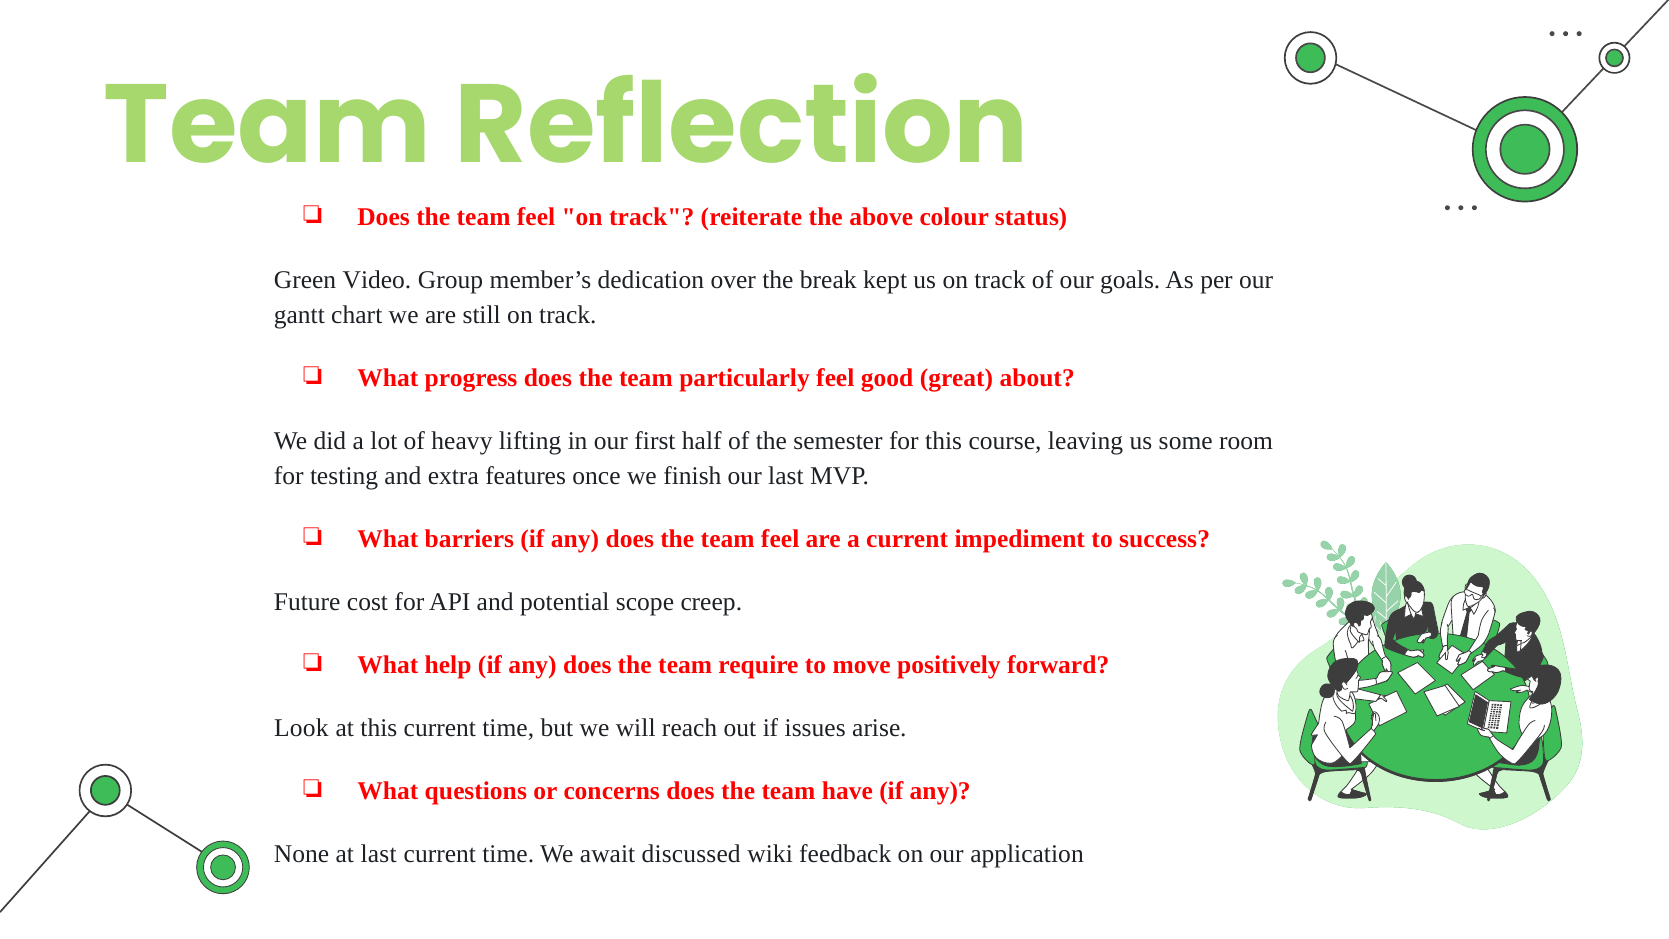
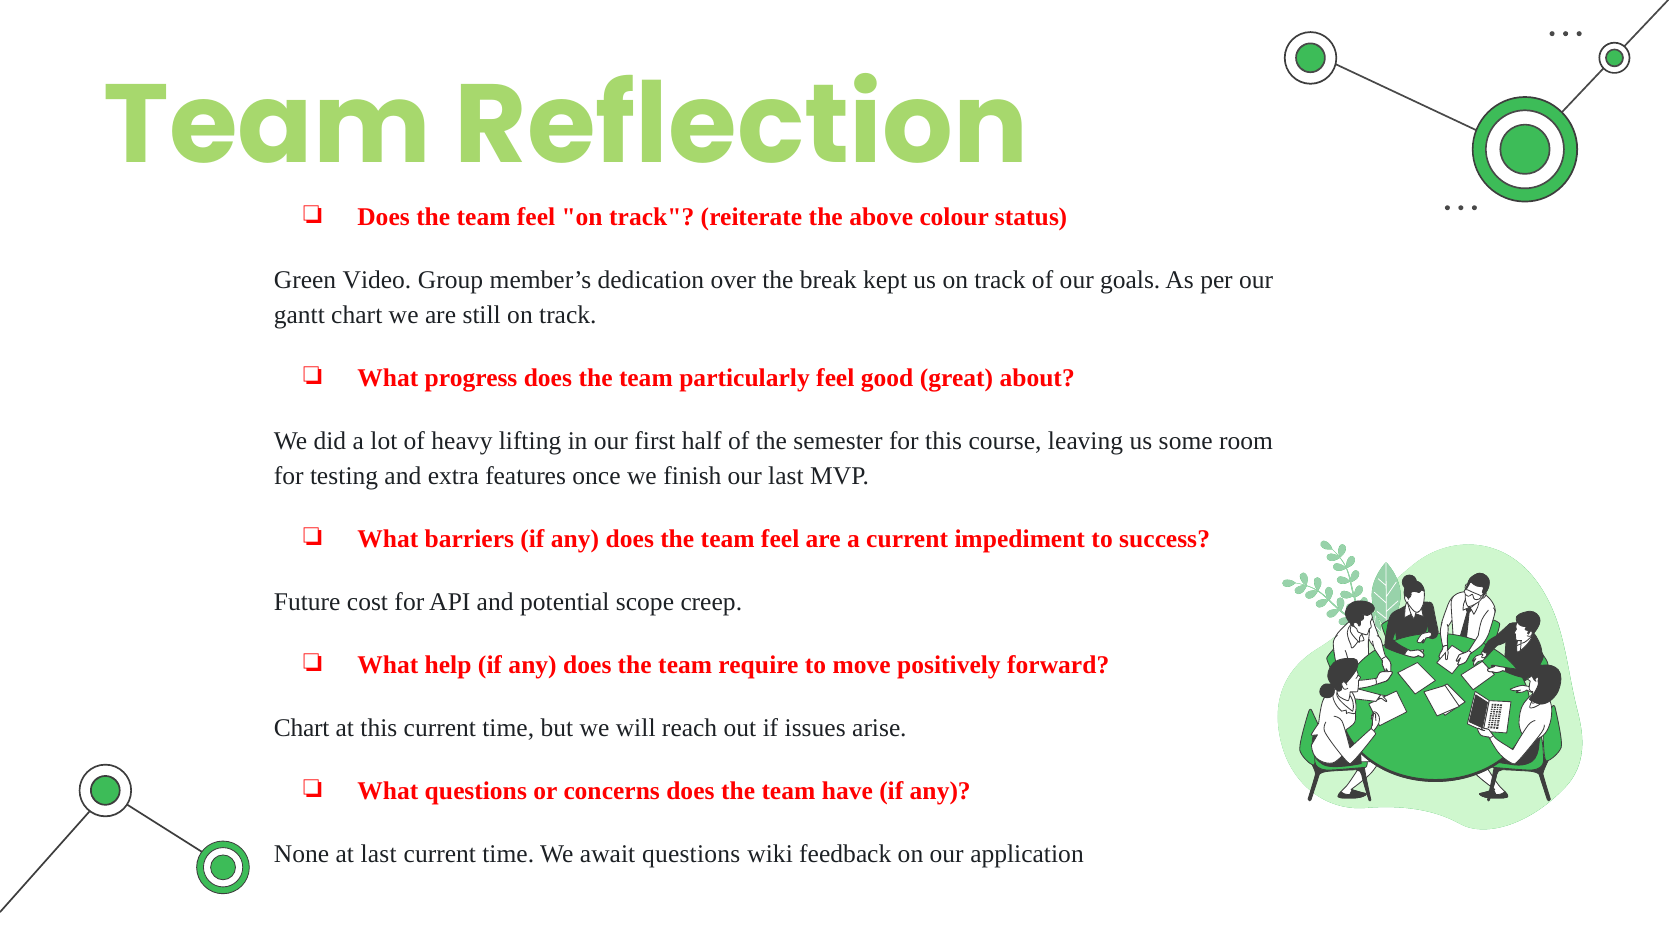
Look: Look -> Chart (302, 728)
await discussed: discussed -> questions (691, 854)
